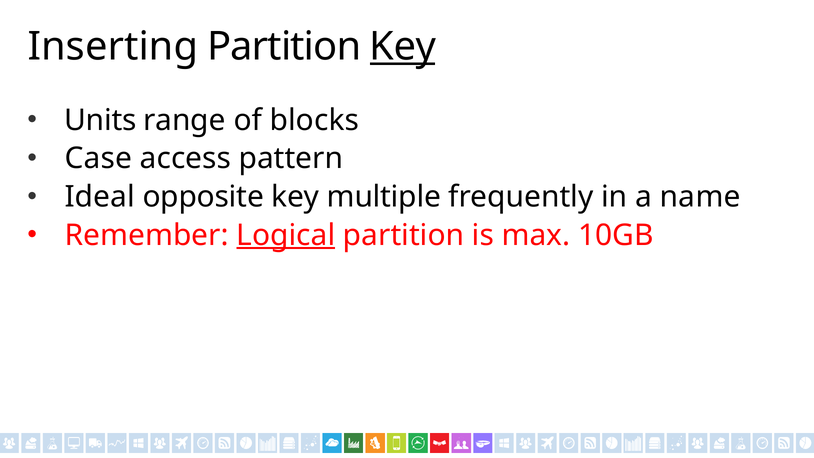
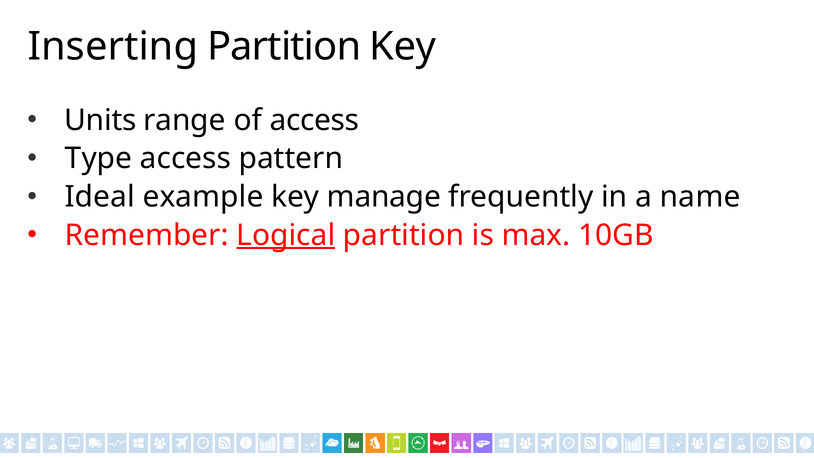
Key underline: present -> none (403, 47)
of blocks: blocks -> access (315, 120)
Case: Case -> Type (98, 158)
opposite: opposite -> example (203, 197)
multiple: multiple -> manage (384, 197)
